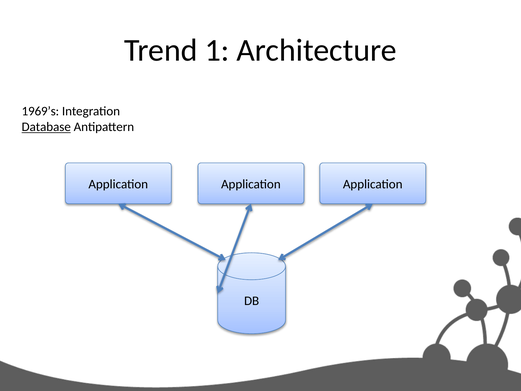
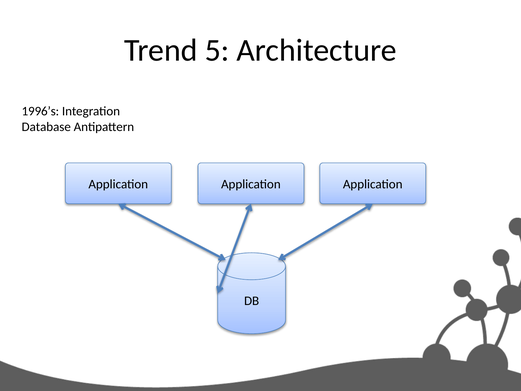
1: 1 -> 5 (217, 50)
1969’s: 1969’s -> 1996’s (40, 111)
Database underline: present -> none (46, 127)
